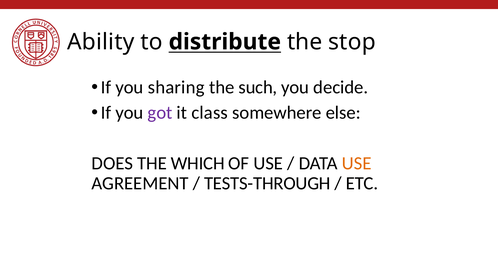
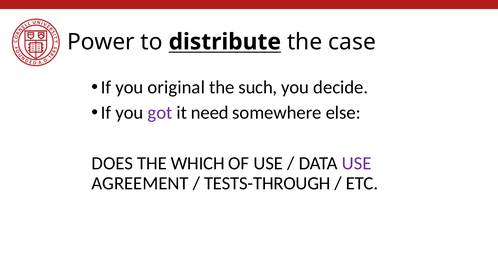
Ability: Ability -> Power (101, 42)
stop: stop -> case (352, 42)
sharing: sharing -> original (176, 87)
class: class -> need (210, 113)
USE colour: orange -> purple (357, 163)
